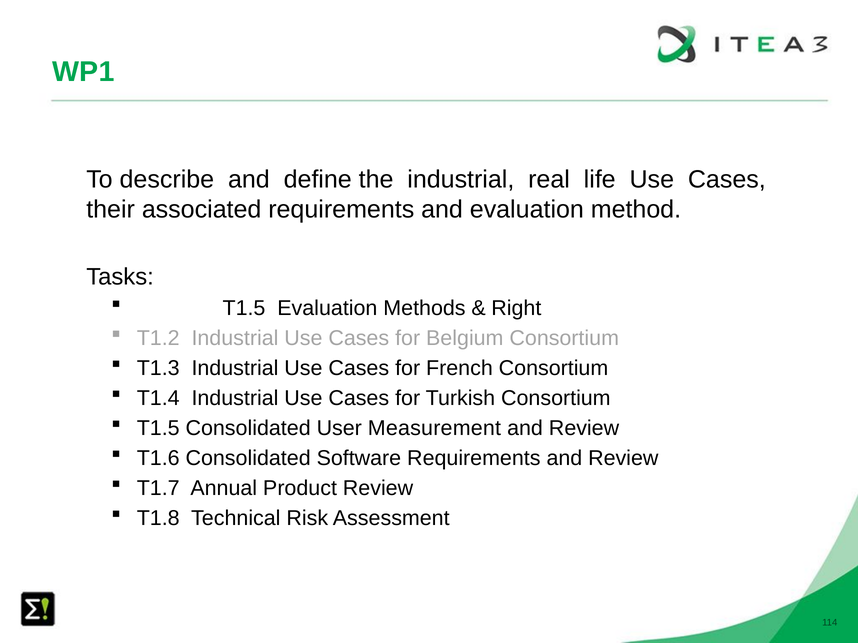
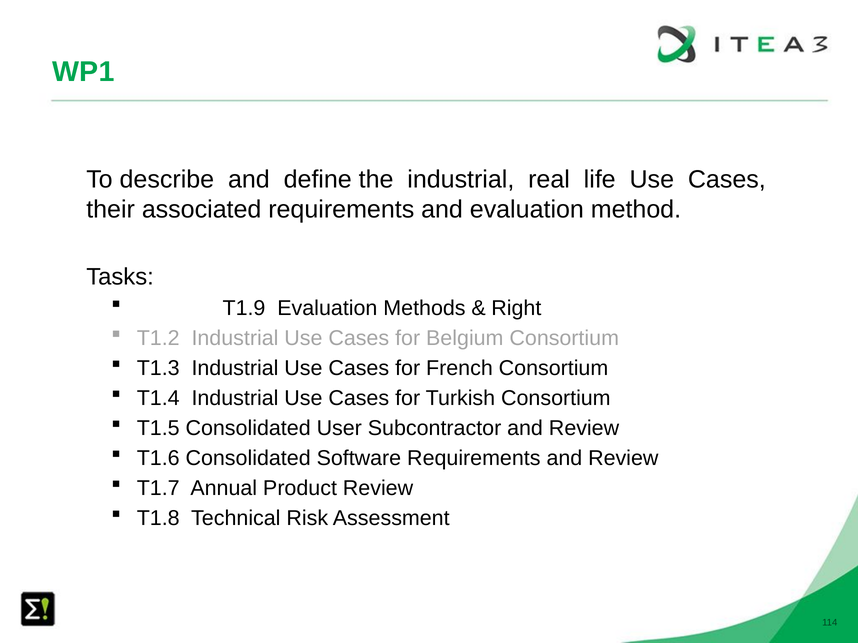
T1.5: T1.5 -> T1.9 (244, 308)
Measurement: Measurement -> Subcontractor (435, 428)
